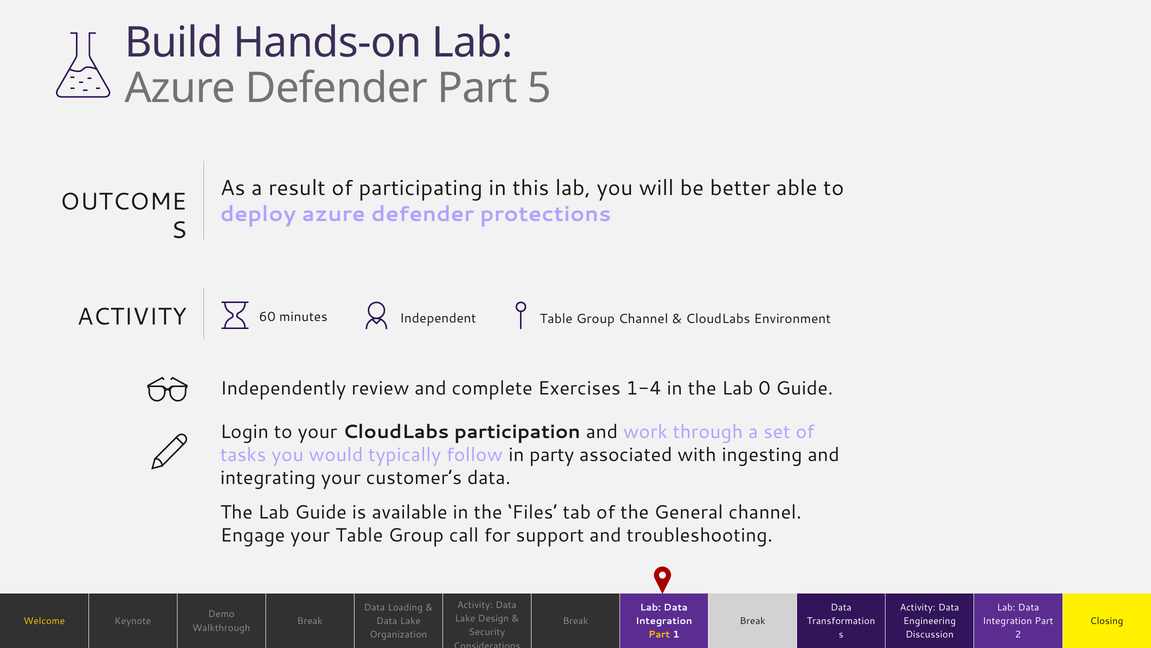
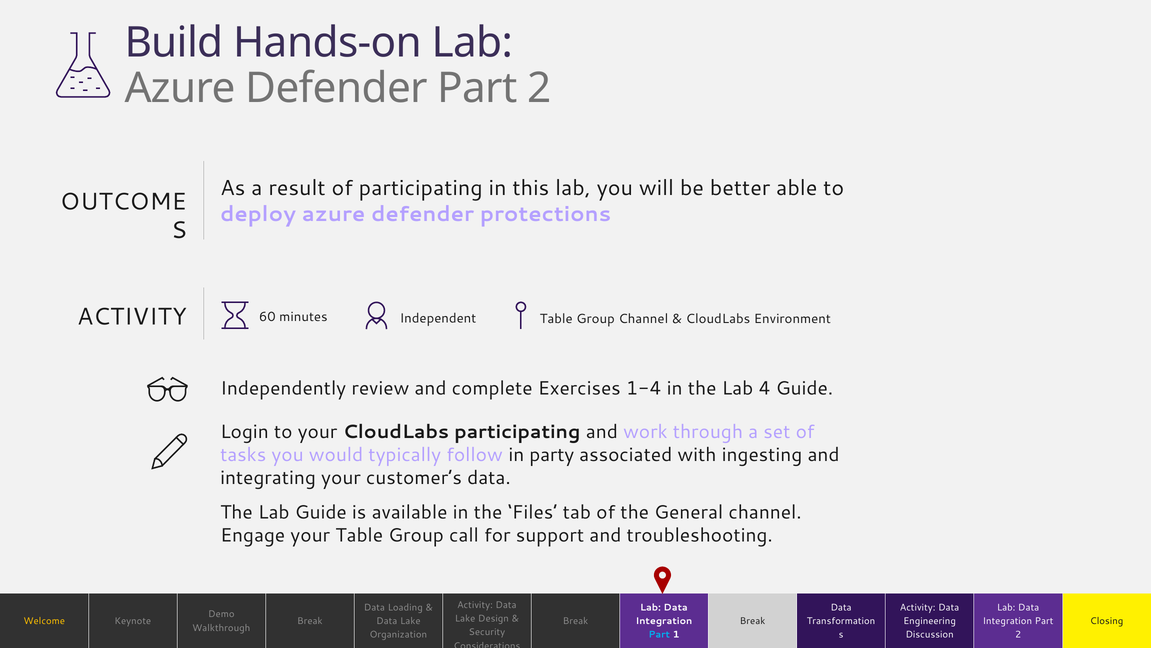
Defender Part 5: 5 -> 2 (539, 88)
0: 0 -> 4 (765, 388)
CloudLabs participation: participation -> participating (517, 432)
Part colour: yellow -> light blue (659, 634)
